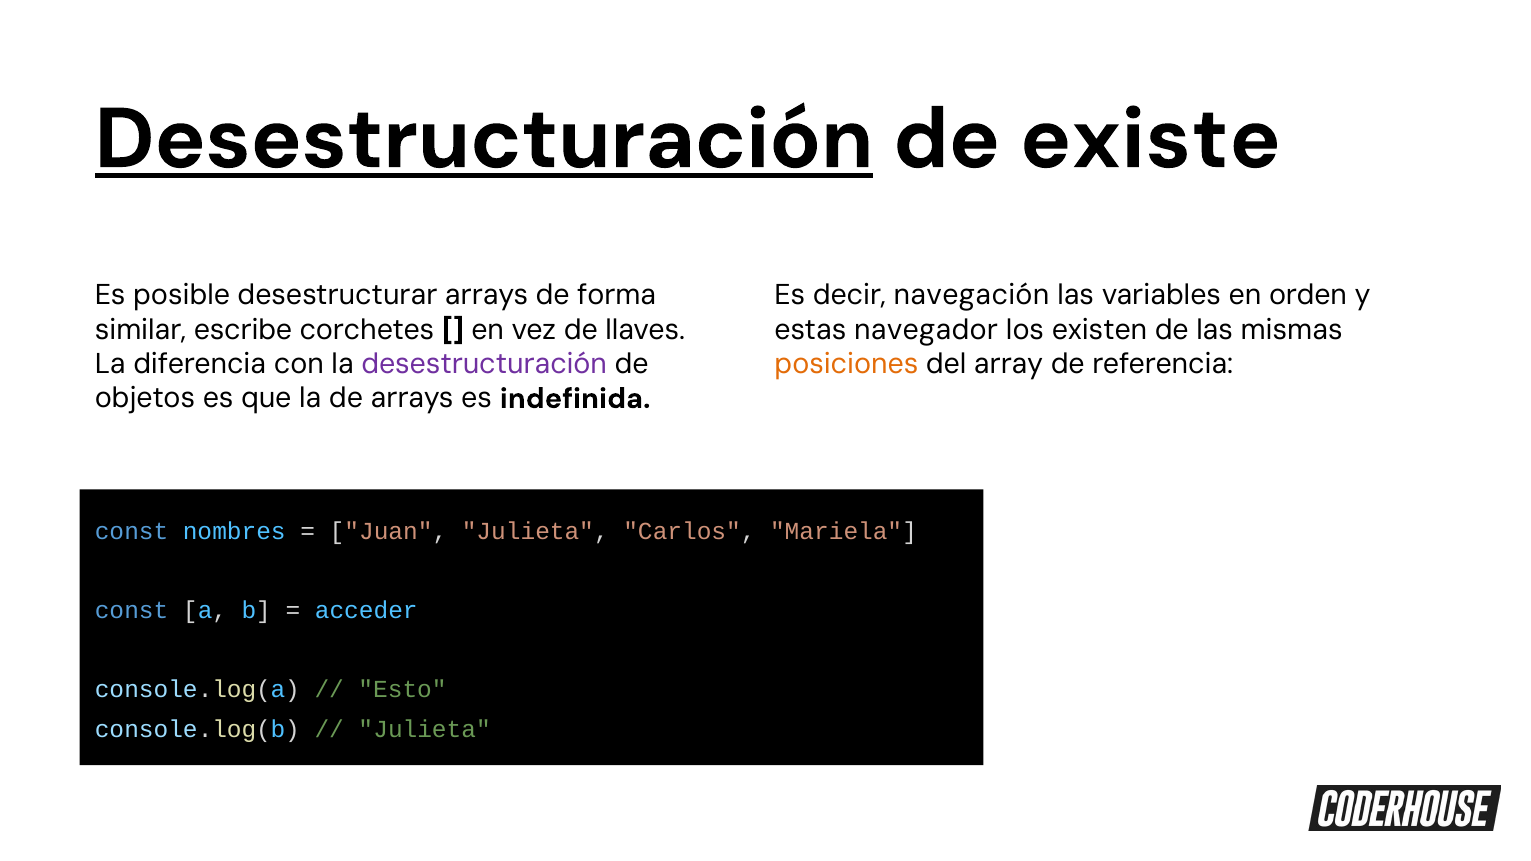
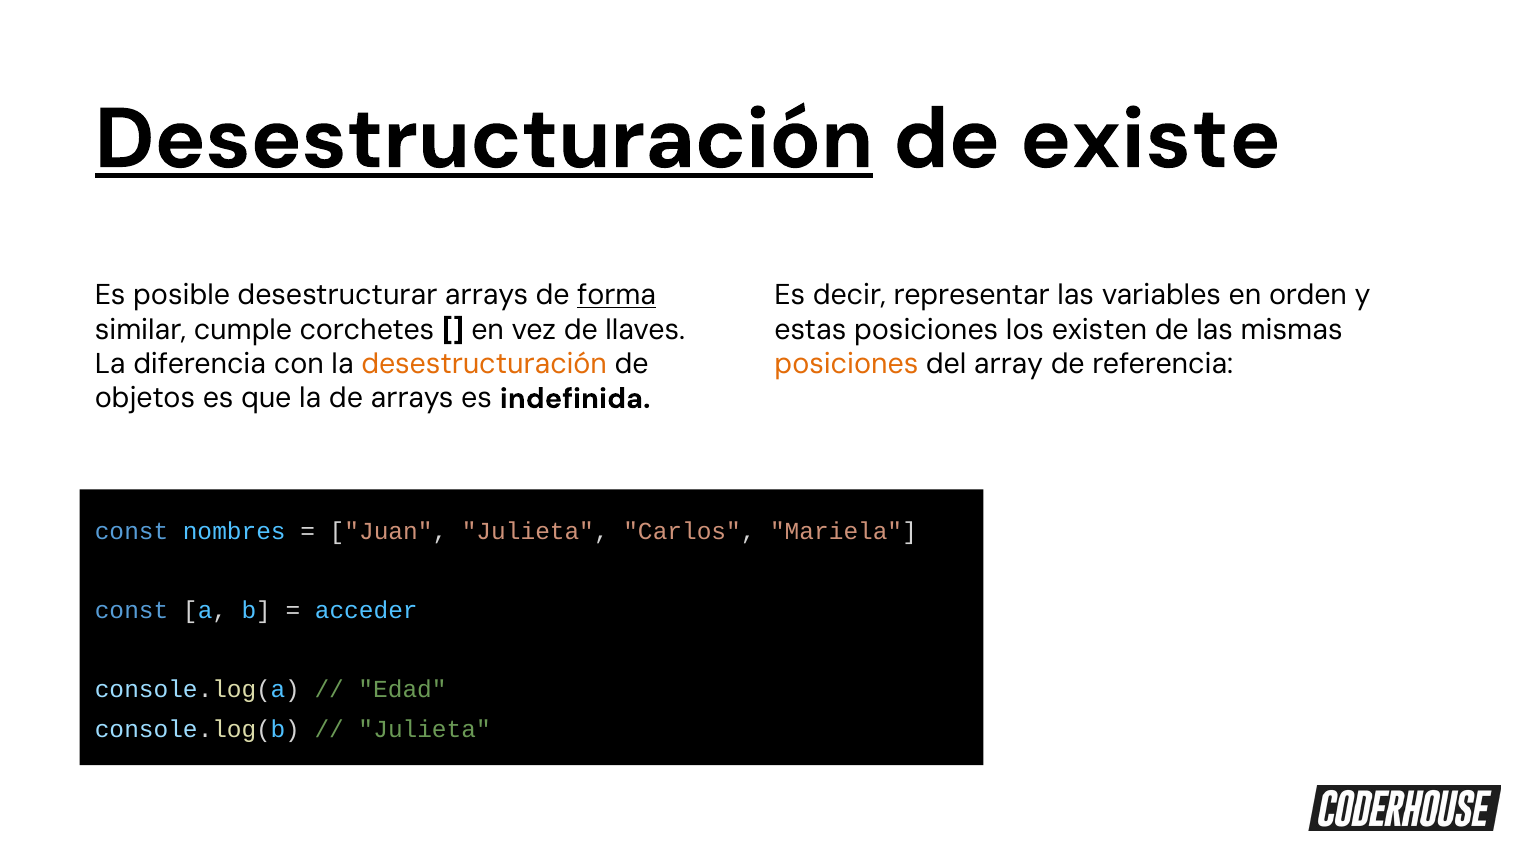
forma underline: none -> present (617, 295)
navegación: navegación -> representar (972, 295)
escribe: escribe -> cumple (243, 330)
estas navegador: navegador -> posiciones (926, 330)
desestructuración colour: purple -> orange (484, 364)
Esto: Esto -> Edad (403, 690)
